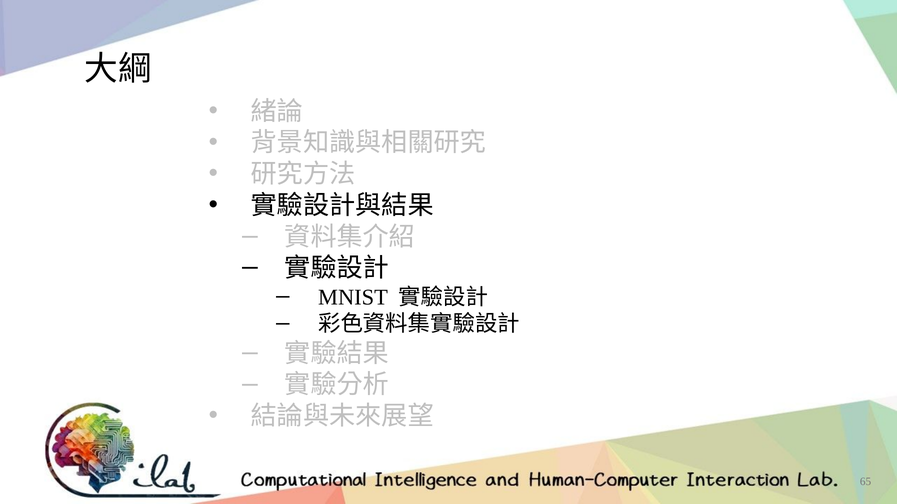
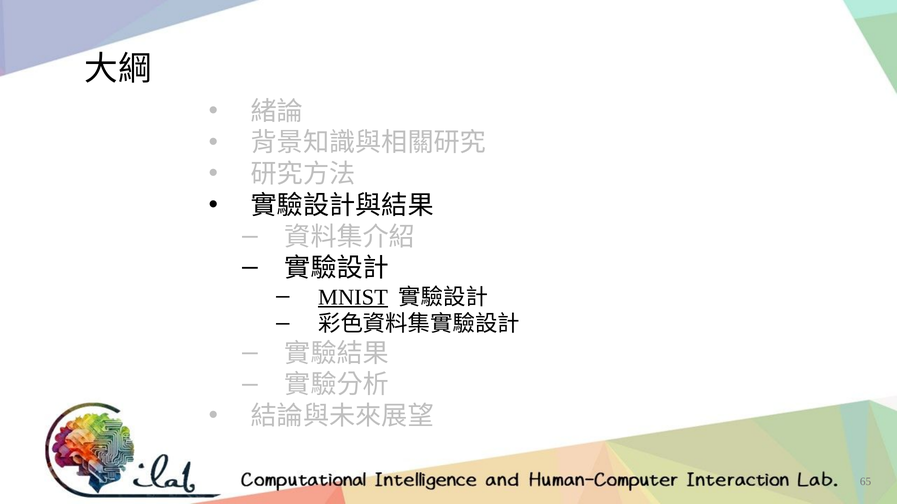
MNIST underline: none -> present (353, 298)
